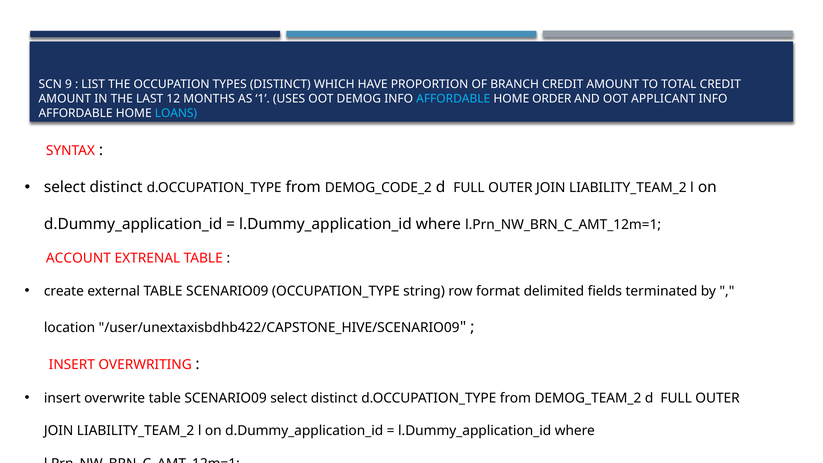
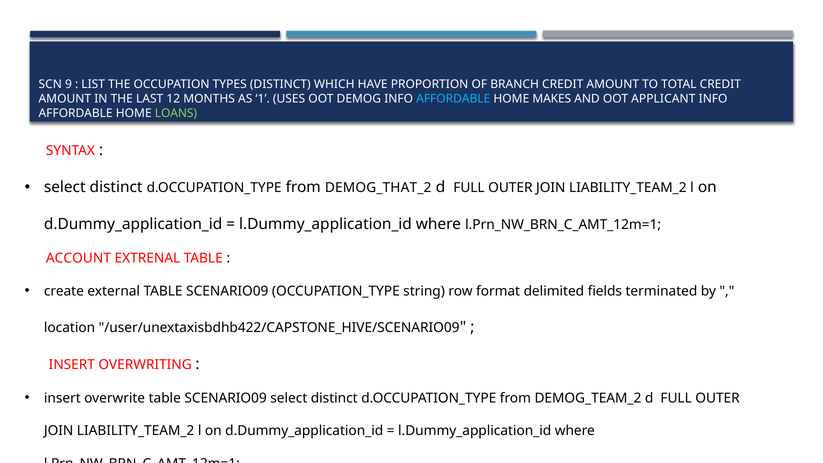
ORDER: ORDER -> MAKES (552, 99)
LOANS colour: light blue -> light green (176, 113)
DEMOG_CODE_2: DEMOG_CODE_2 -> DEMOG_THAT_2 (378, 188)
